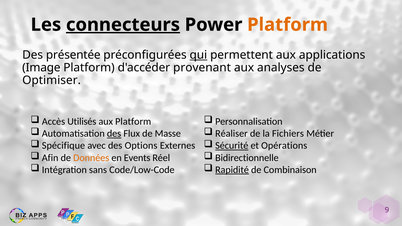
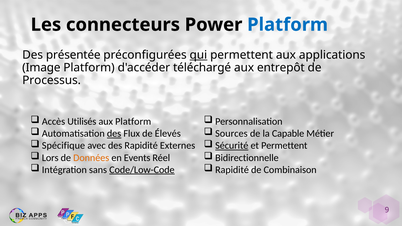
connecteurs underline: present -> none (123, 25)
Platform colour: orange -> blue (288, 25)
provenant: provenant -> téléchargé (202, 68)
analyses: analyses -> entrepôt (281, 68)
Optimiser: Optimiser -> Processus (52, 80)
Masse: Masse -> Élevés (168, 134)
Réaliser: Réaliser -> Sources (231, 134)
Fichiers: Fichiers -> Capable (288, 134)
des Options: Options -> Rapidité (141, 146)
et Opérations: Opérations -> Permettent (284, 146)
Afin: Afin -> Lors (50, 158)
Code/Low-Code underline: none -> present (142, 170)
Rapidité underline: present -> none (232, 170)
